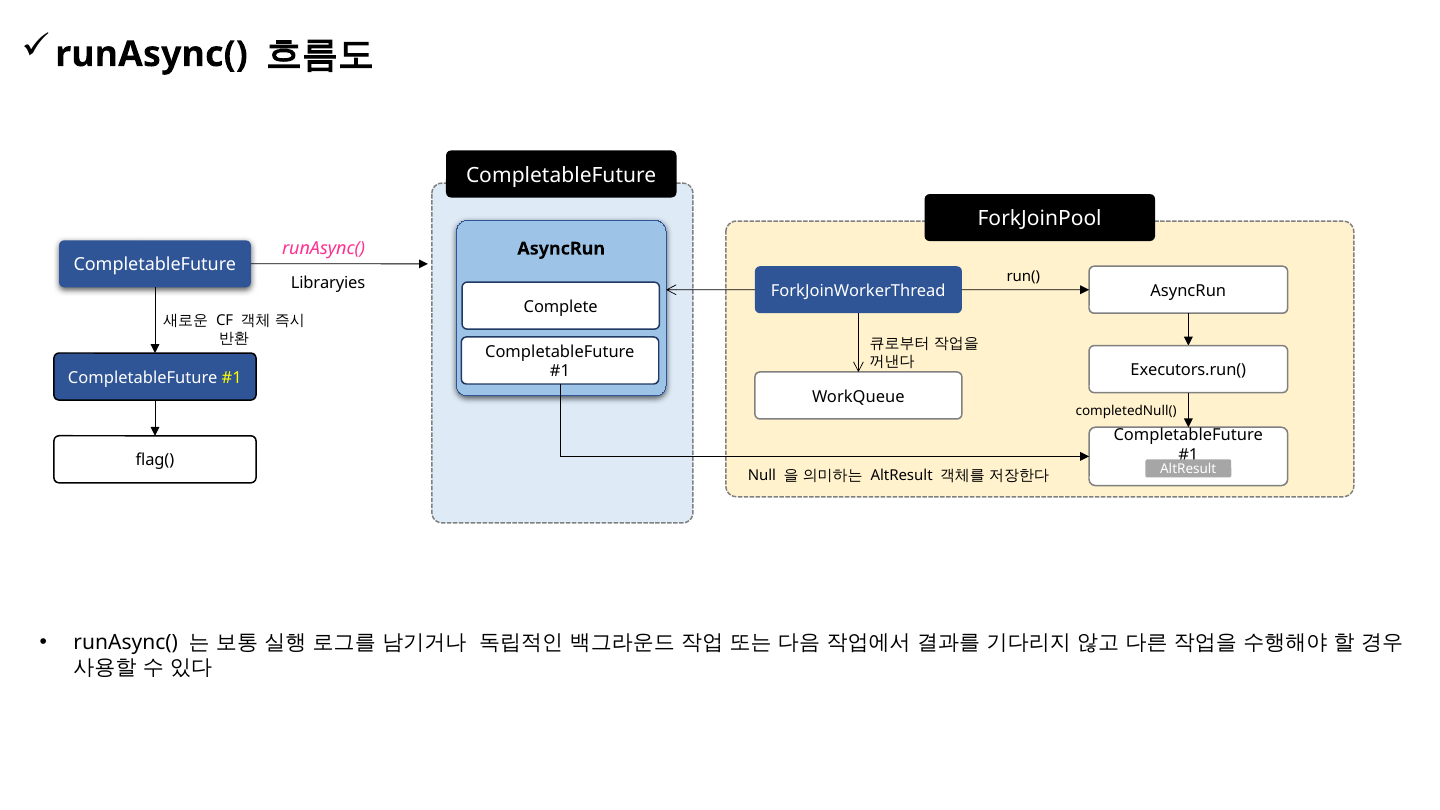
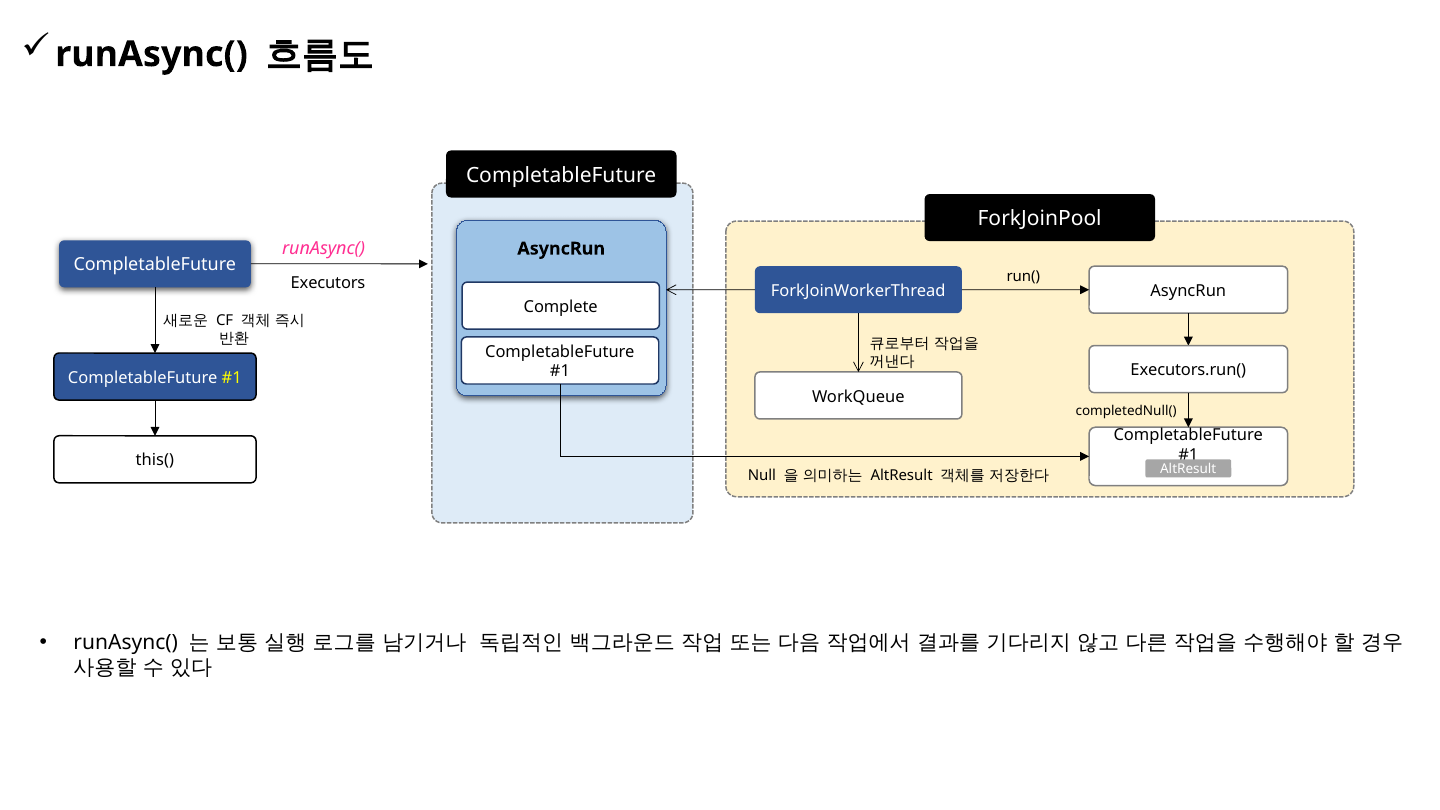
Libraryies: Libraryies -> Executors (328, 283)
flag(: flag( -> this( (155, 460)
